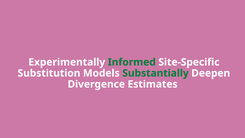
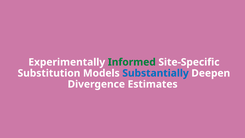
Substantially colour: green -> blue (156, 73)
